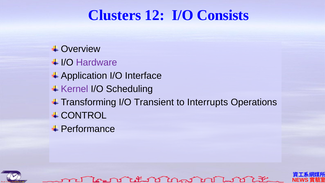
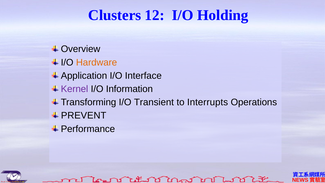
Consists: Consists -> Holding (223, 15)
Hardware colour: purple -> orange (97, 62)
Scheduling: Scheduling -> Information (129, 89)
CONTROL: CONTROL -> PREVENT (84, 115)
